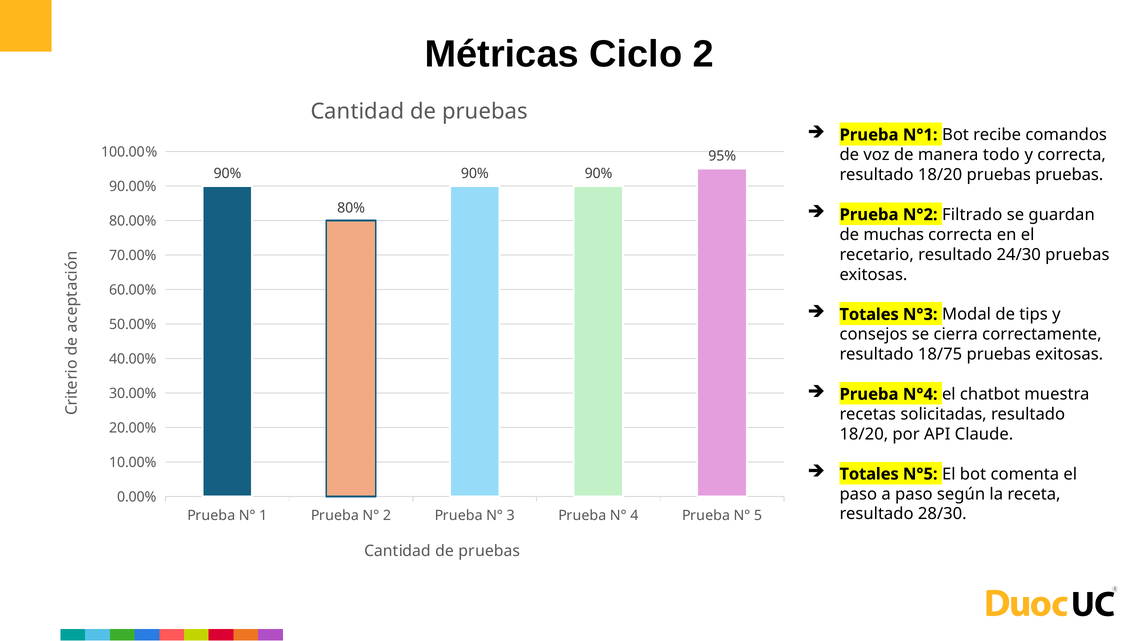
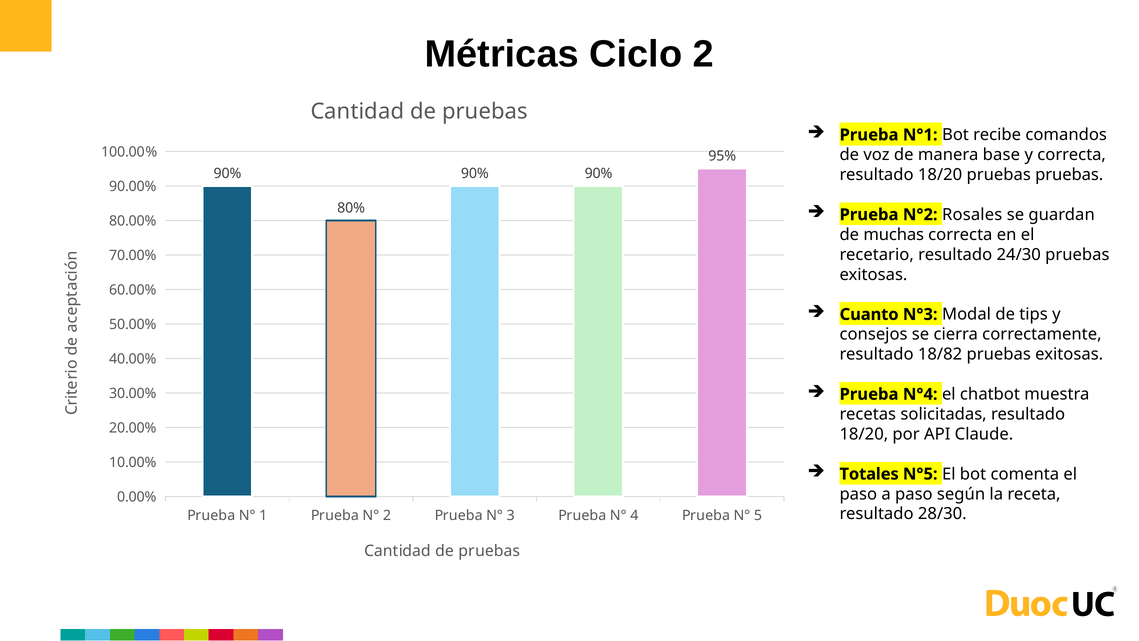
todo: todo -> base (1001, 155)
Filtrado: Filtrado -> Rosales (972, 215)
Totales: Totales -> Cuanto (869, 314)
18/75: 18/75 -> 18/82 (940, 354)
